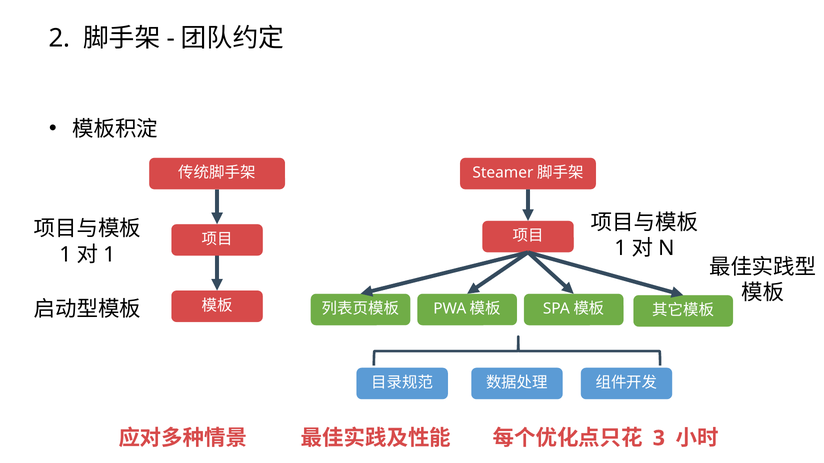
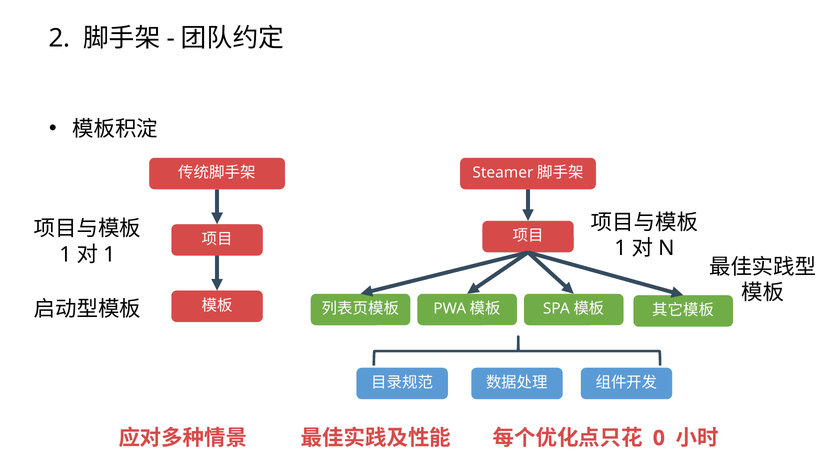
3: 3 -> 0 (659, 439)
